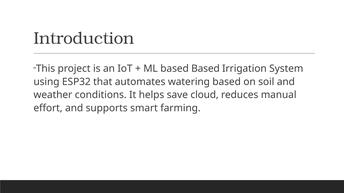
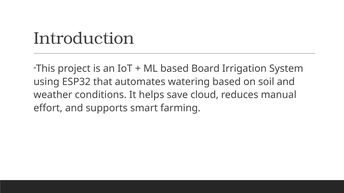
based Based: Based -> Board (205, 69)
